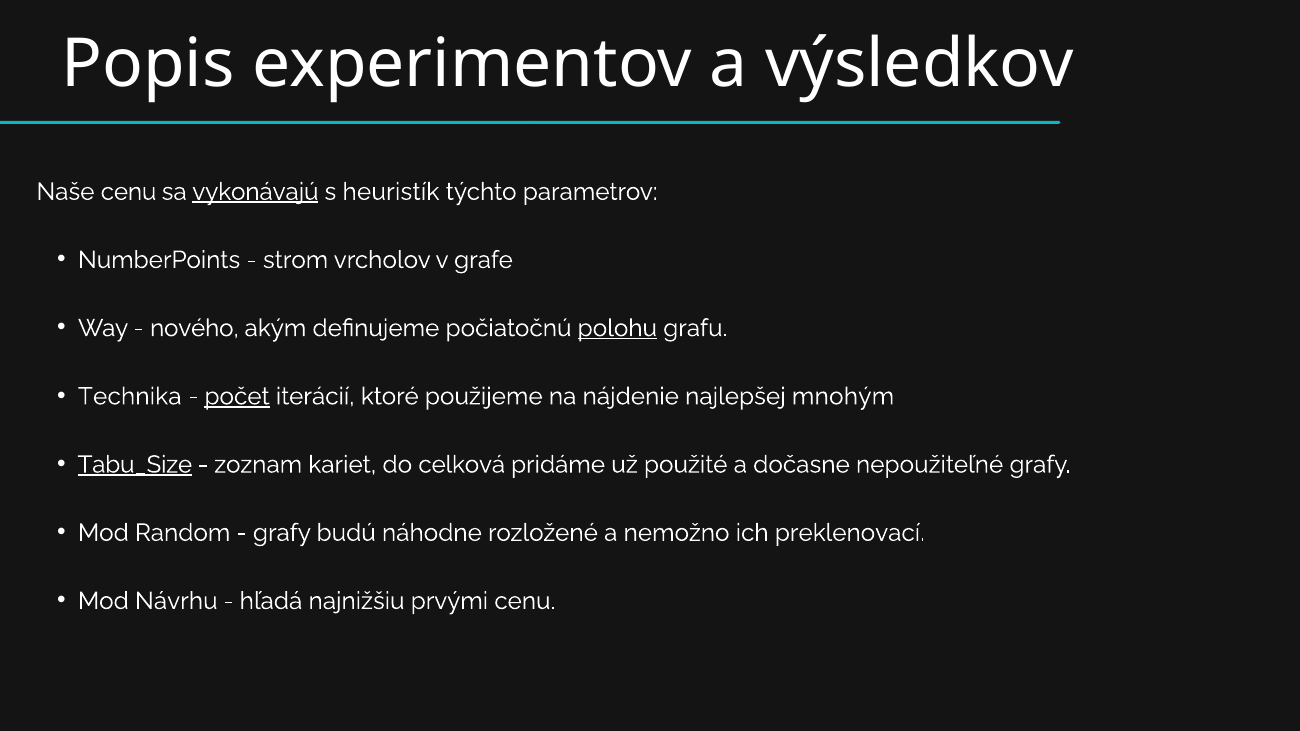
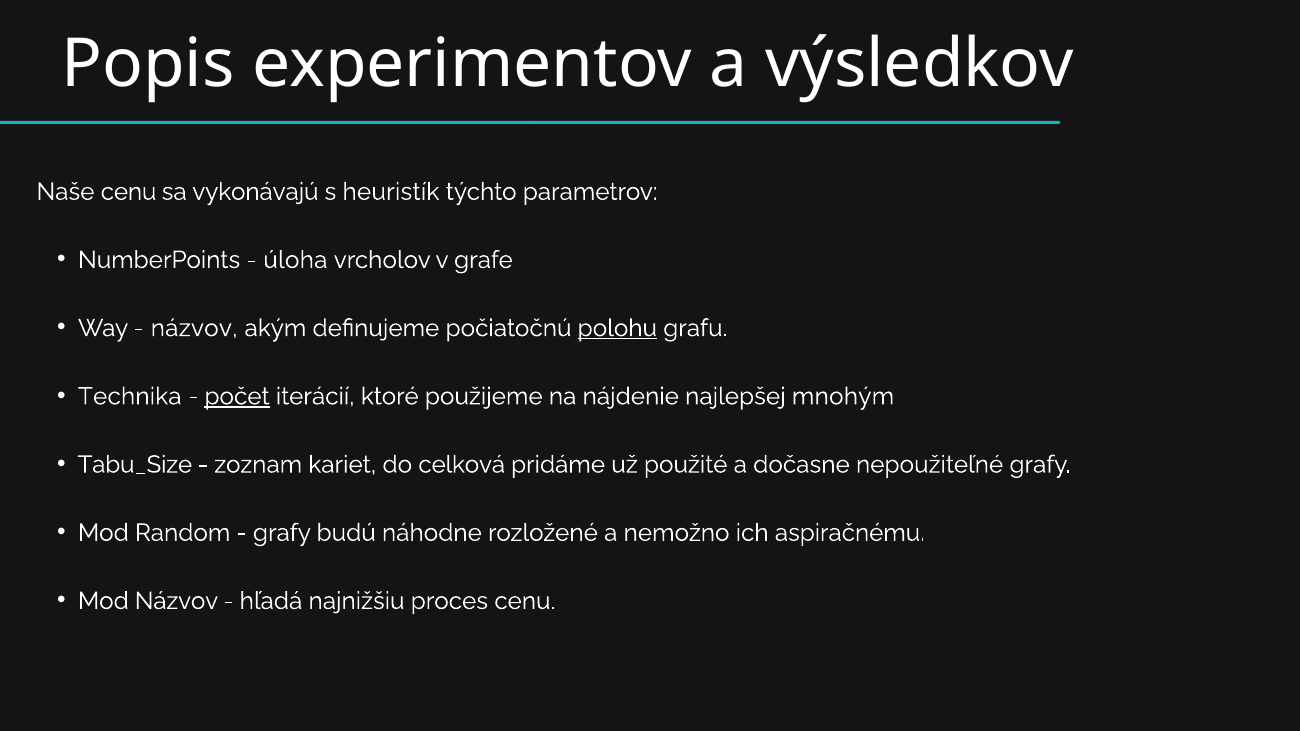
vykonávajú underline: present -> none (255, 192)
strom: strom -> úloha (295, 260)
nového: nového -> názvov (194, 328)
Tabu_Size underline: present -> none (135, 465)
preklenovací: preklenovací -> aspiračnému (850, 533)
Mod Návrhu: Návrhu -> Názvov (176, 601)
prvými: prvými -> proces (449, 601)
